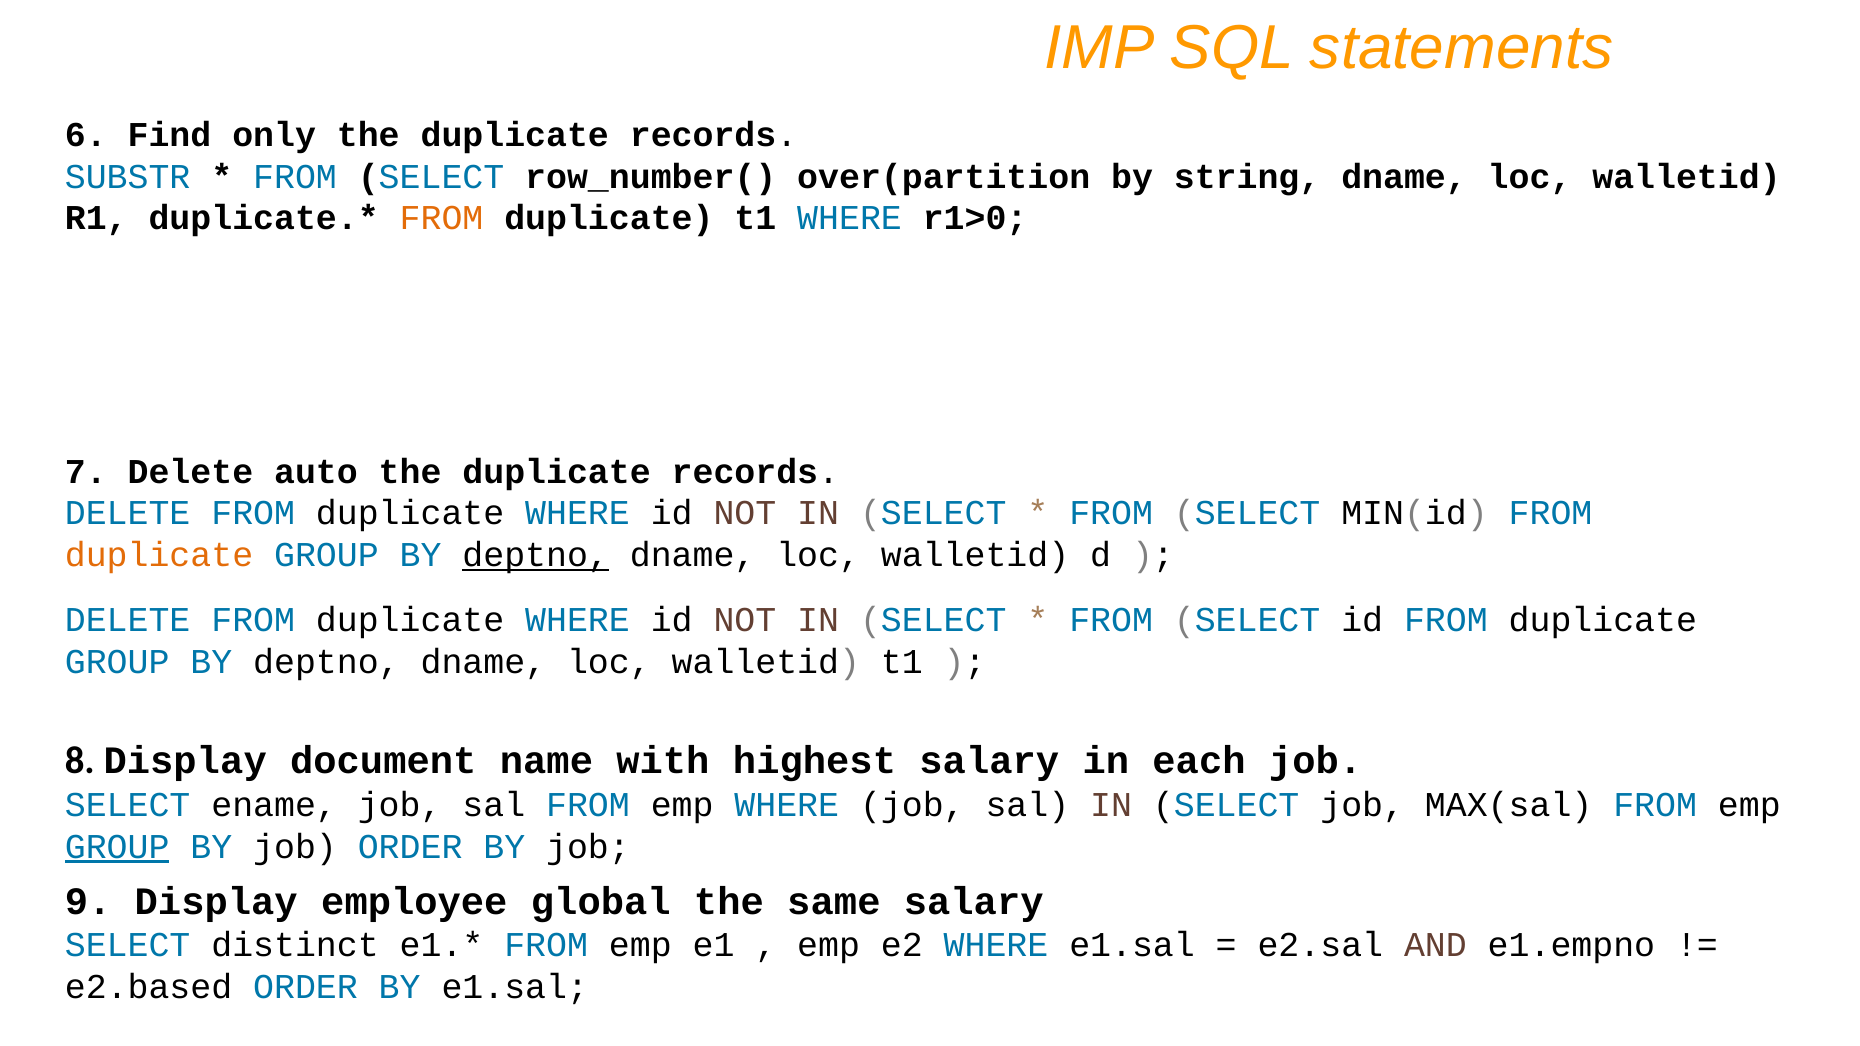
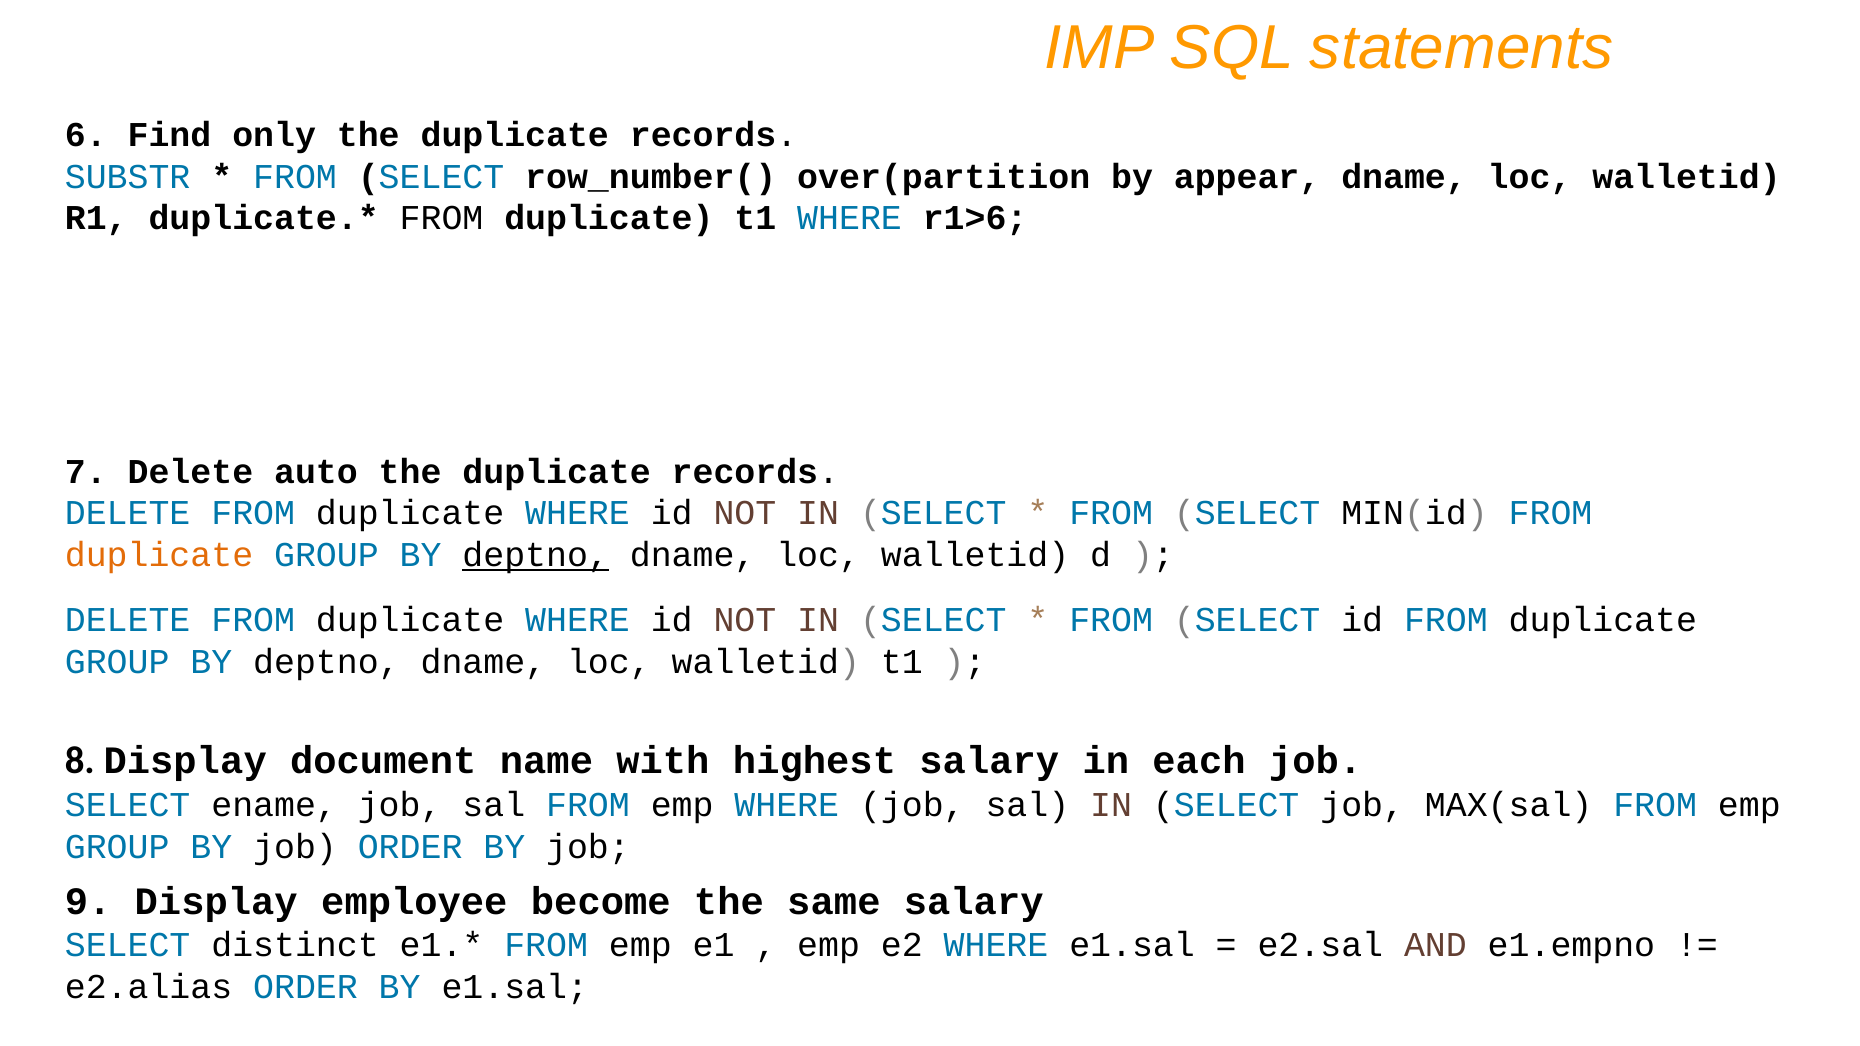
string: string -> appear (1247, 177)
FROM colour: orange -> black (442, 218)
r1>0: r1>0 -> r1>6 (975, 218)
GROUP underline: present -> none (117, 847)
global: global -> become (601, 902)
e2.based: e2.based -> e2.alias (149, 988)
